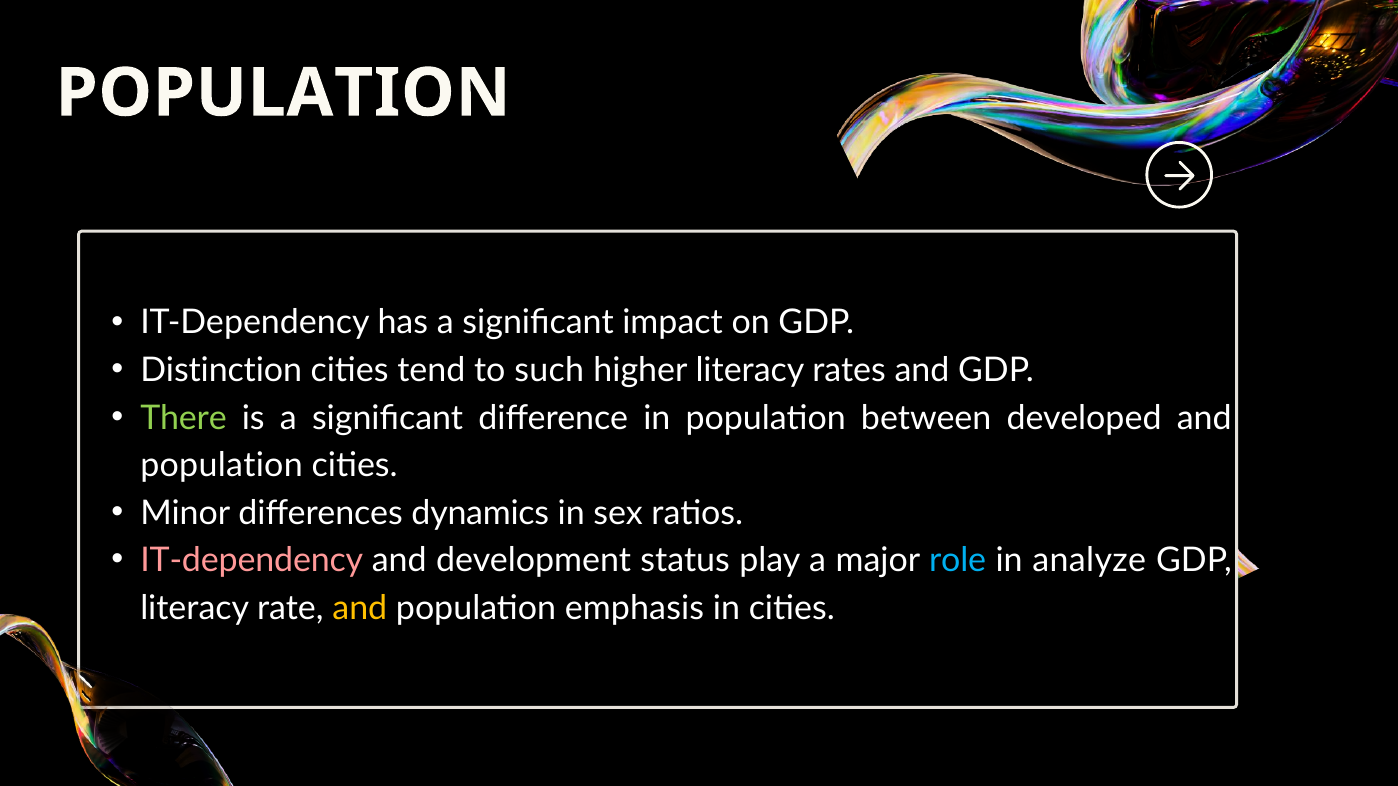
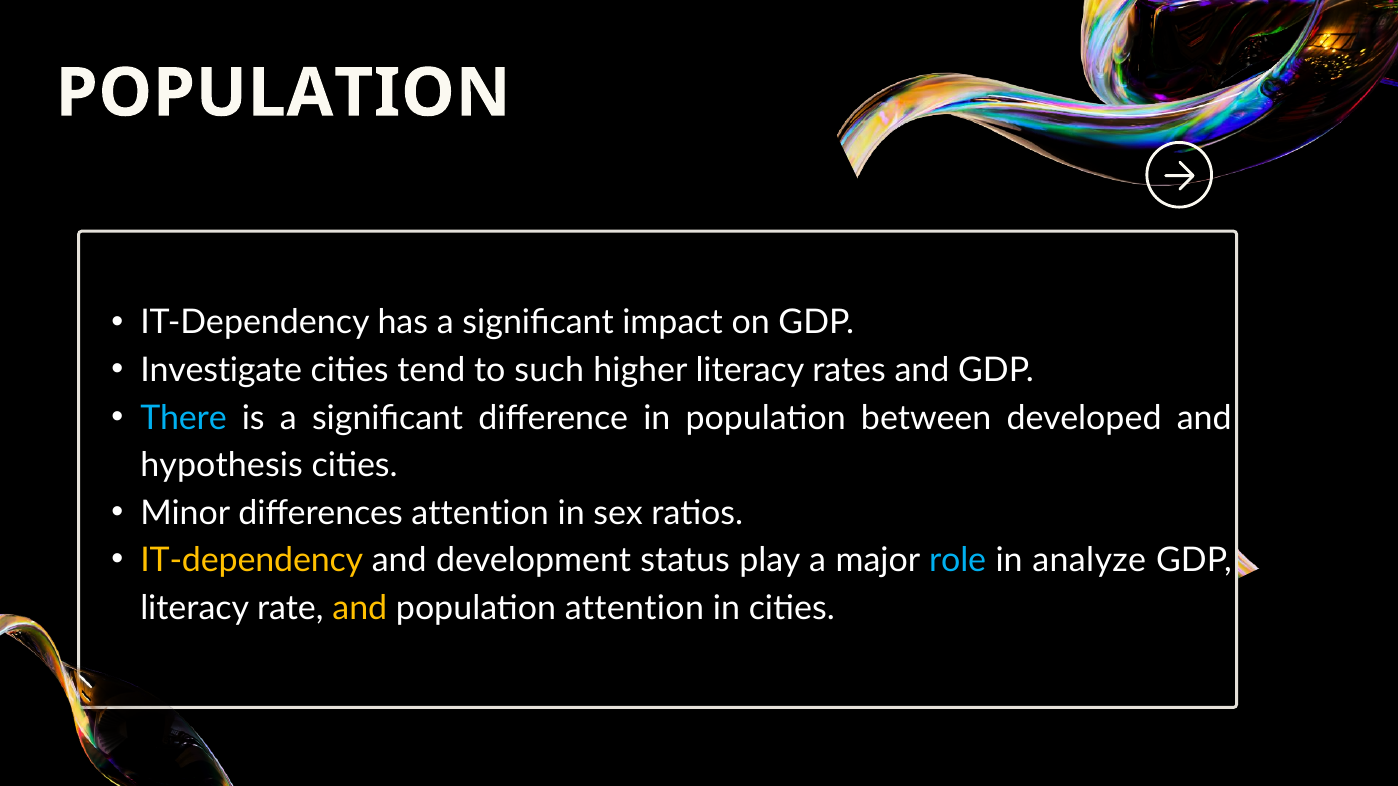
Distinction: Distinction -> Investigate (221, 370)
There colour: light green -> light blue (184, 418)
population: population -> hypothesis (222, 466)
differences dynamics: dynamics -> attention (480, 513)
IT-dependency colour: pink -> yellow (252, 561)
population emphasis: emphasis -> attention (634, 608)
